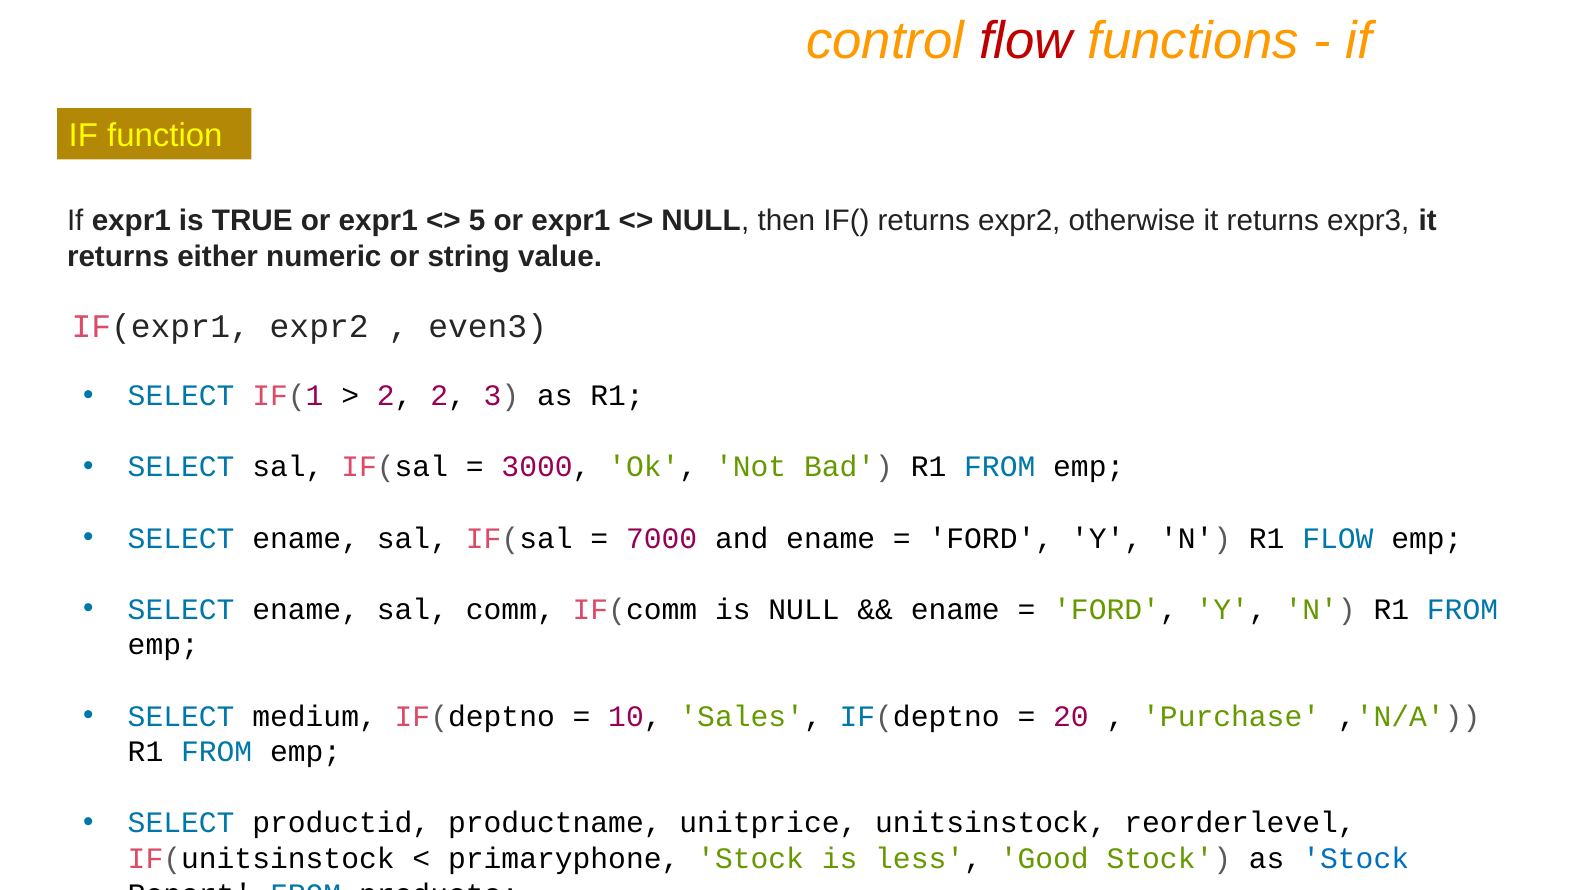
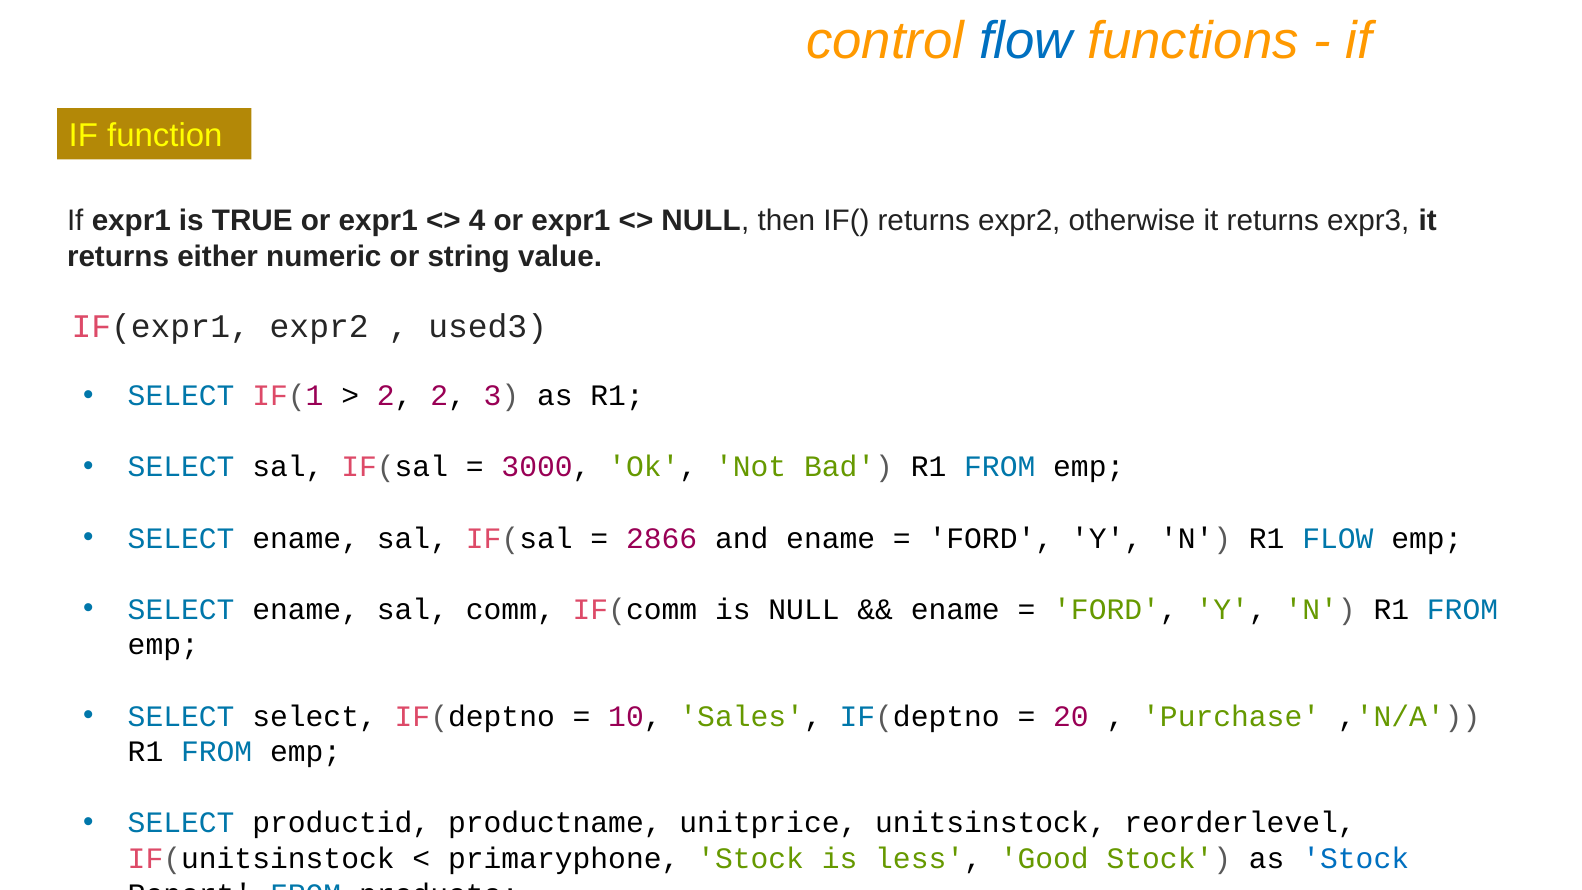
flow colour: red -> blue (1026, 41)
5: 5 -> 4 (477, 221)
even3: even3 -> used3 (488, 326)
7000: 7000 -> 2866 (662, 538)
SELECT medium: medium -> select (315, 716)
